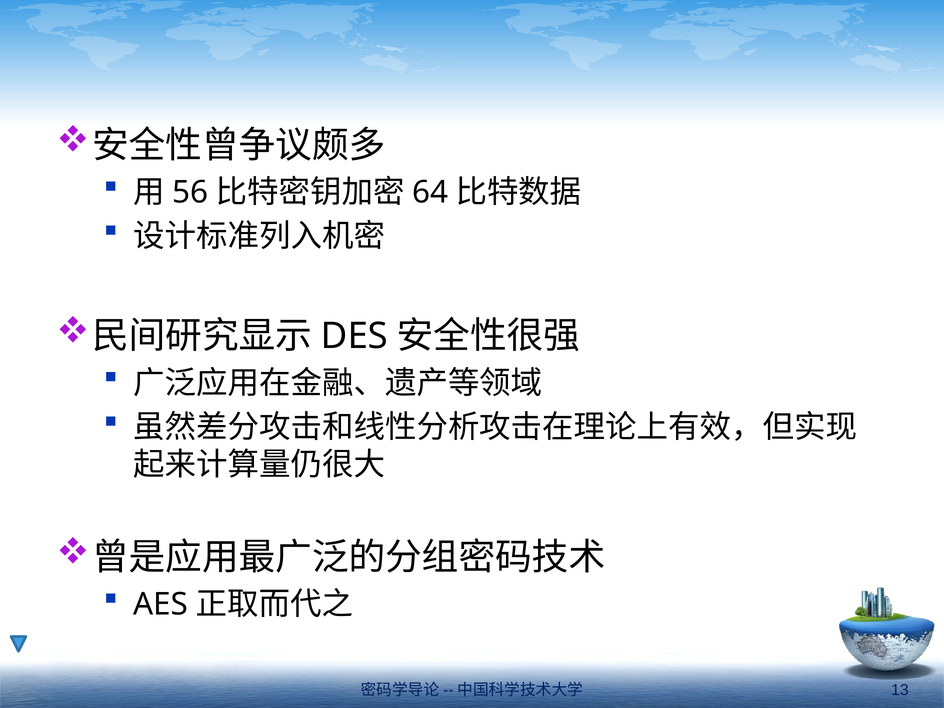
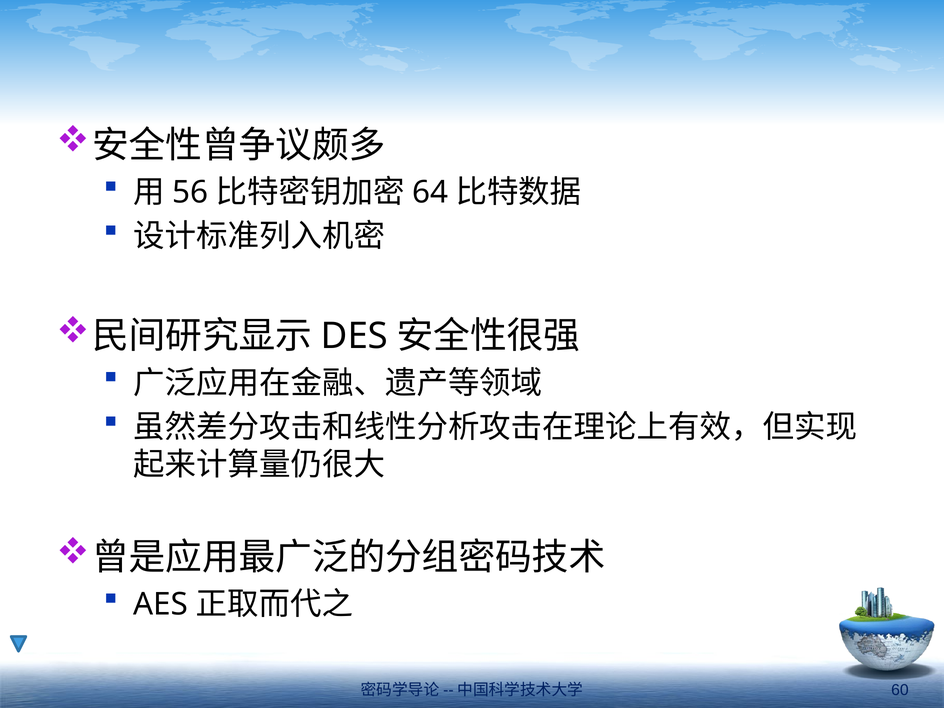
13: 13 -> 60 (900, 690)
